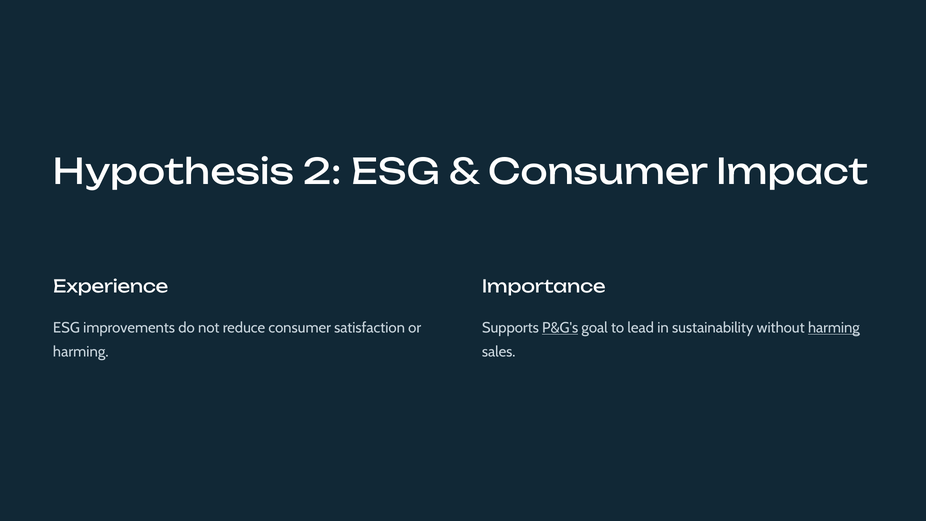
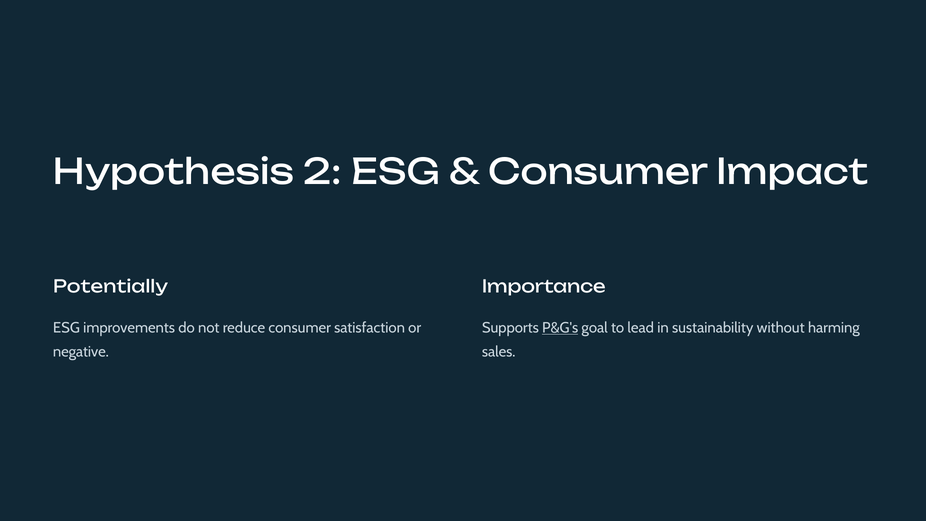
Experience: Experience -> Potentially (111, 287)
harming underline: present -> none (834, 328)
harming: harming -> negative (81, 352)
